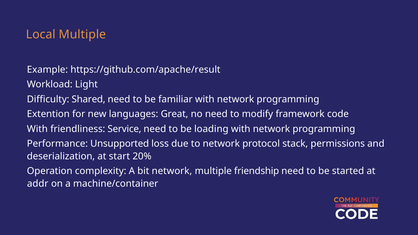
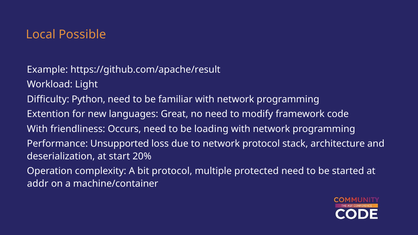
Local Multiple: Multiple -> Possible (82, 34)
Shared: Shared -> Python (89, 99)
Service: Service -> Occurs (124, 129)
permissions: permissions -> architecture (338, 144)
bit network: network -> protocol (172, 171)
friendship: friendship -> protected (257, 171)
